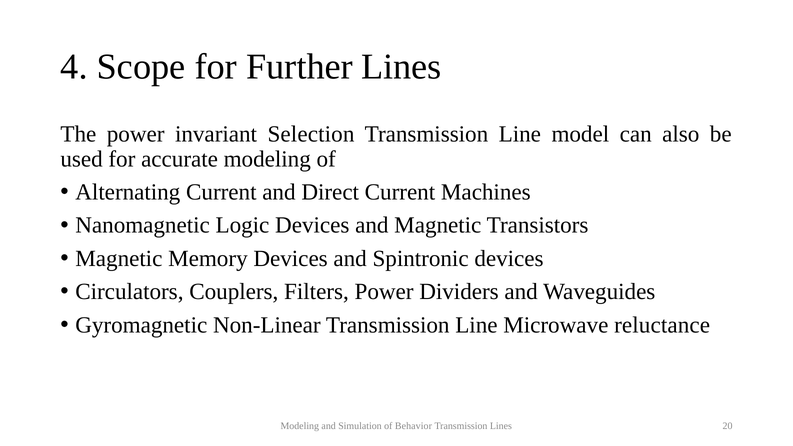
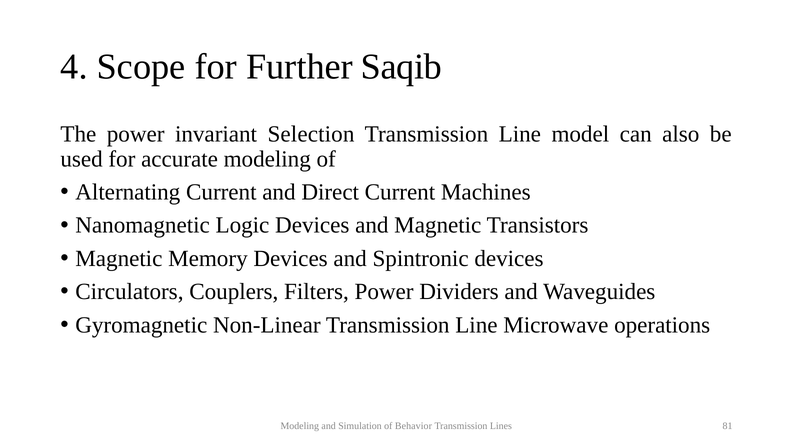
Further Lines: Lines -> Saqib (402, 67)
reluctance: reluctance -> operations (662, 325)
20: 20 -> 81 (728, 426)
